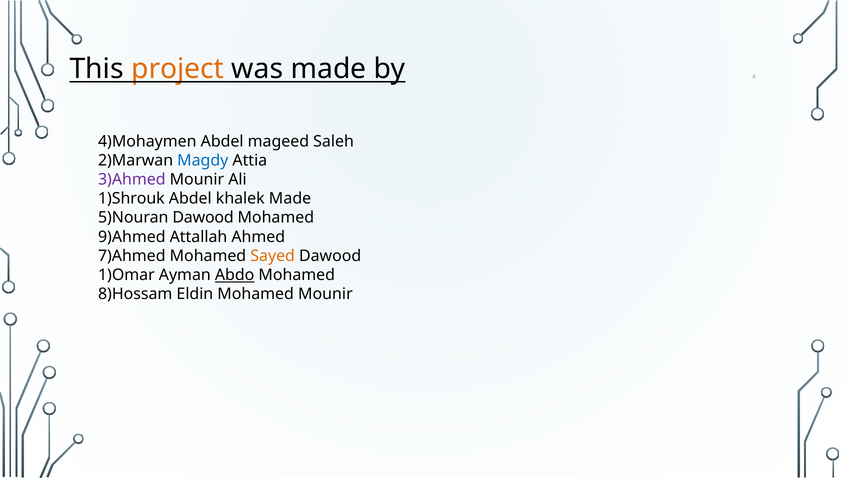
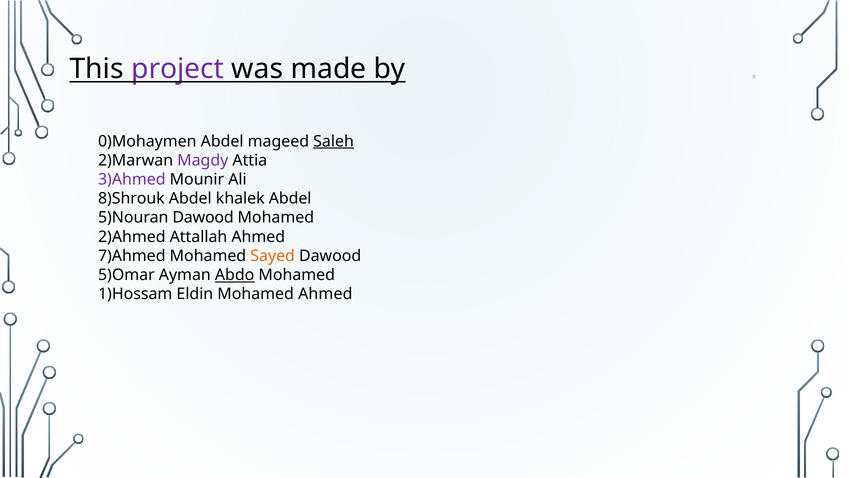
project colour: orange -> purple (178, 69)
4)Mohaymen: 4)Mohaymen -> 0)Mohaymen (147, 141)
Saleh underline: none -> present (334, 141)
Magdy colour: blue -> purple (203, 160)
1)Shrouk: 1)Shrouk -> 8)Shrouk (131, 199)
khalek Made: Made -> Abdel (290, 199)
9)Ahmed: 9)Ahmed -> 2)Ahmed (132, 237)
1)Omar: 1)Omar -> 5)Omar (126, 275)
8)Hossam: 8)Hossam -> 1)Hossam (135, 294)
Mohamed Mounir: Mounir -> Ahmed (325, 294)
